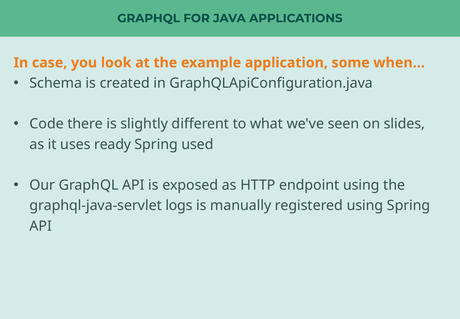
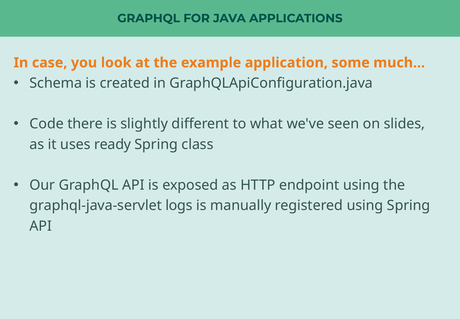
when: when -> much (399, 63)
used: used -> class (198, 144)
